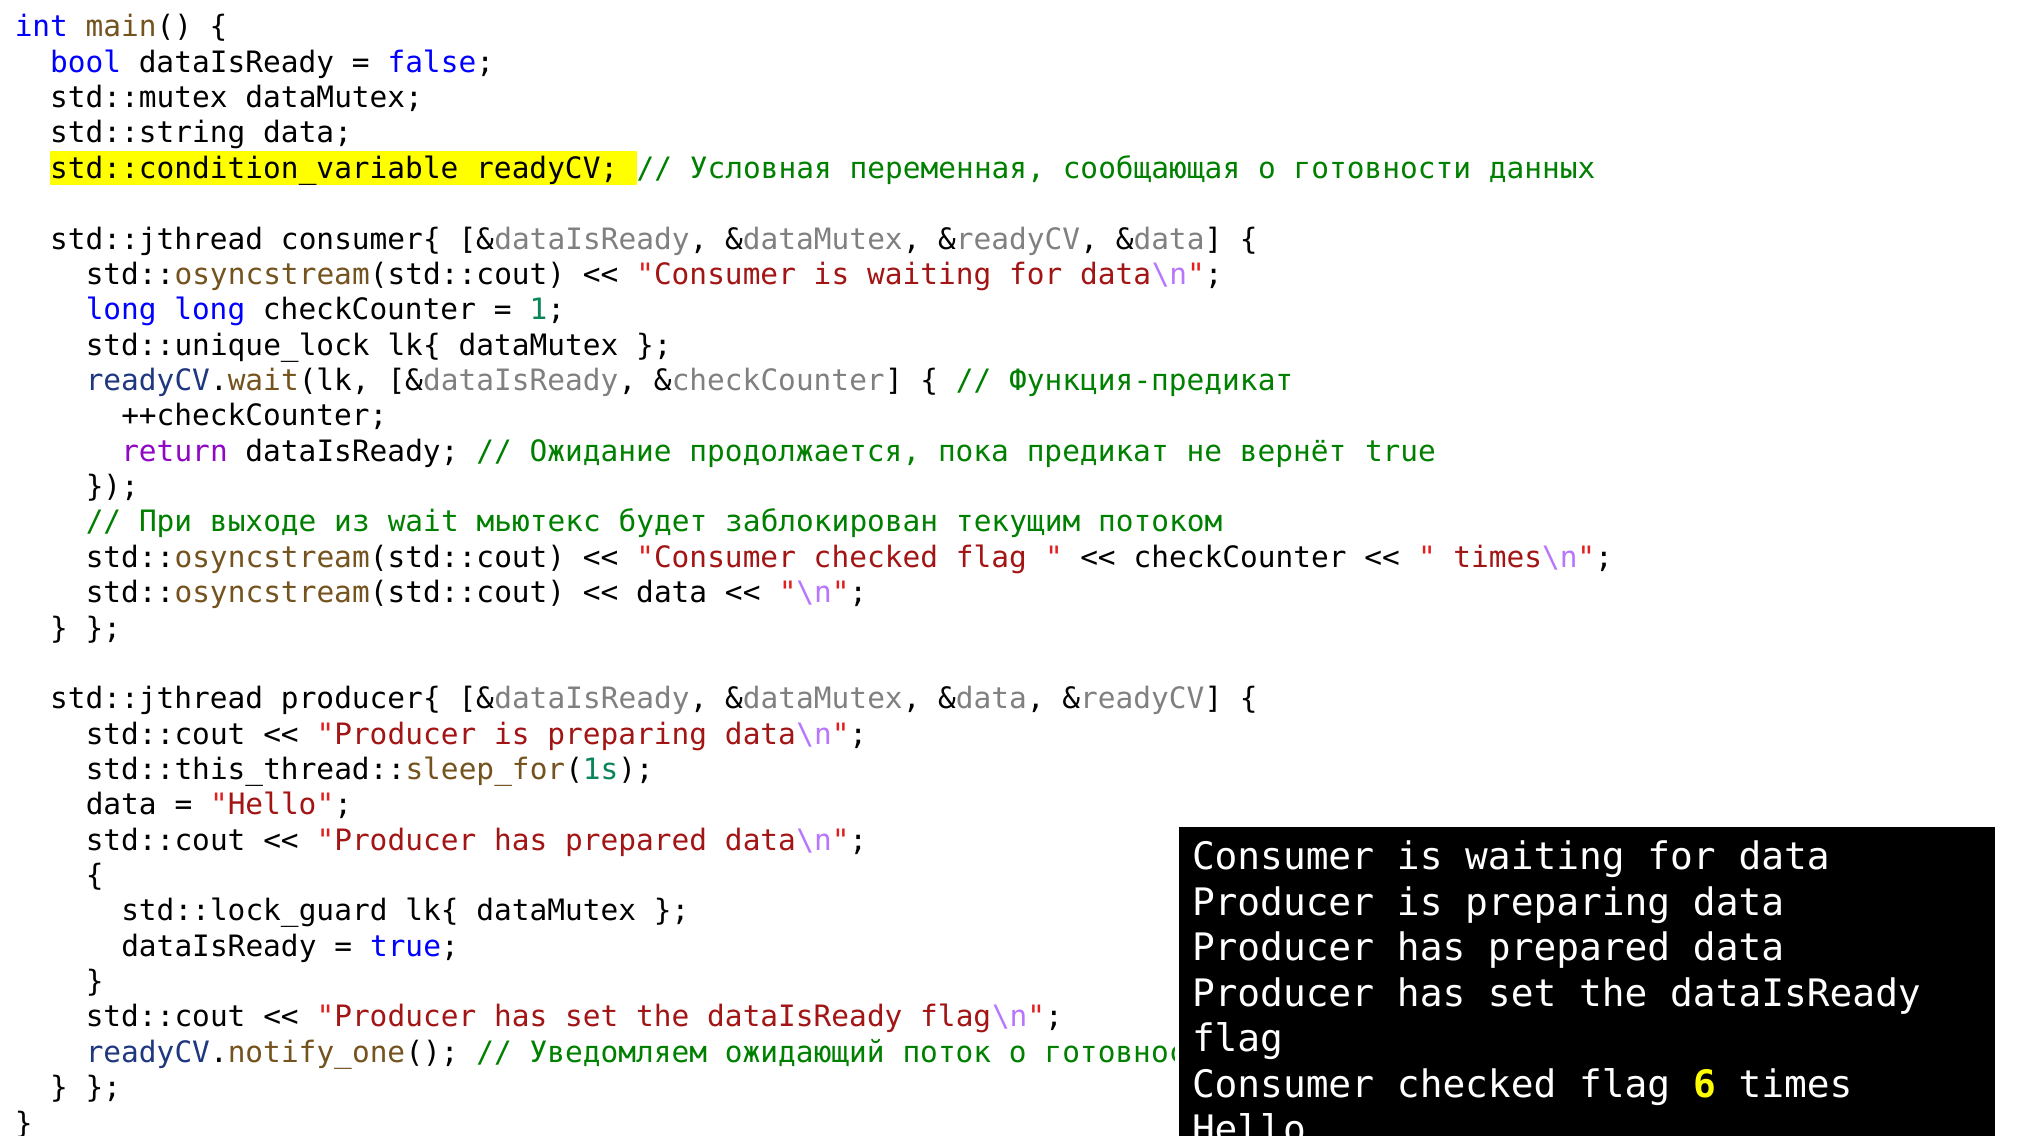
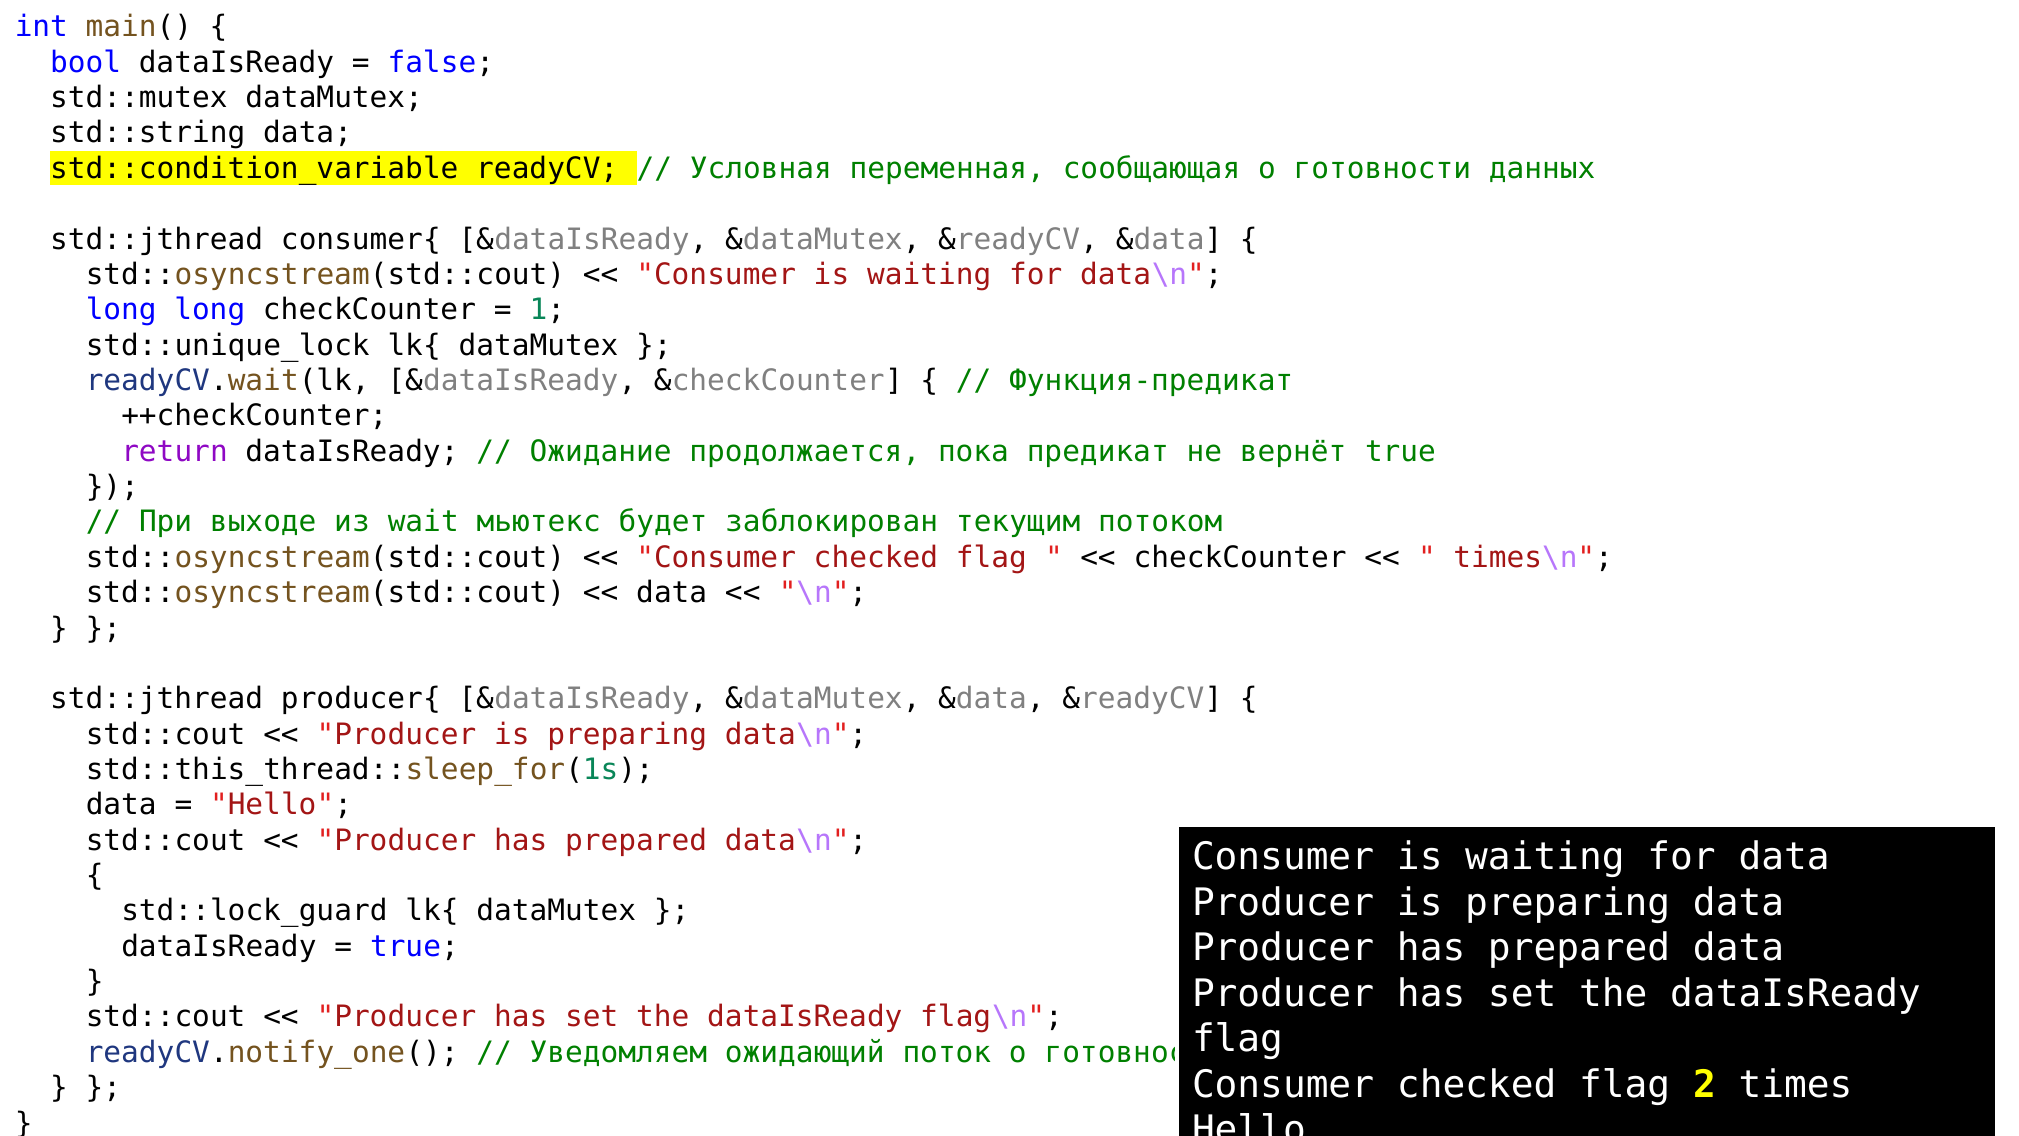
6: 6 -> 2 (1705, 1084)
